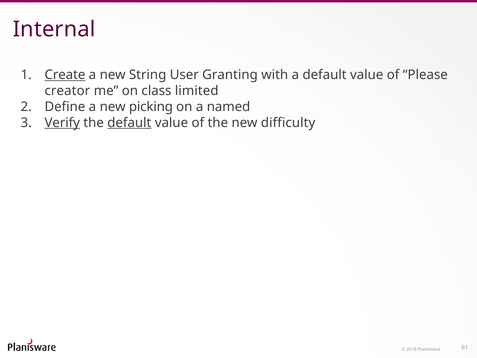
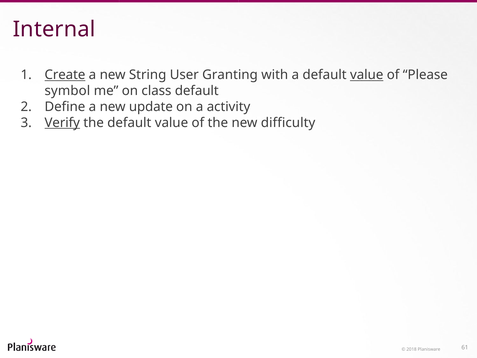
value underline: none -> present (367, 75)
creator: creator -> symbol (67, 91)
class limited: limited -> default (197, 91)
picking: picking -> update (151, 107)
named: named -> activity (229, 107)
default underline: present -> none (129, 123)
